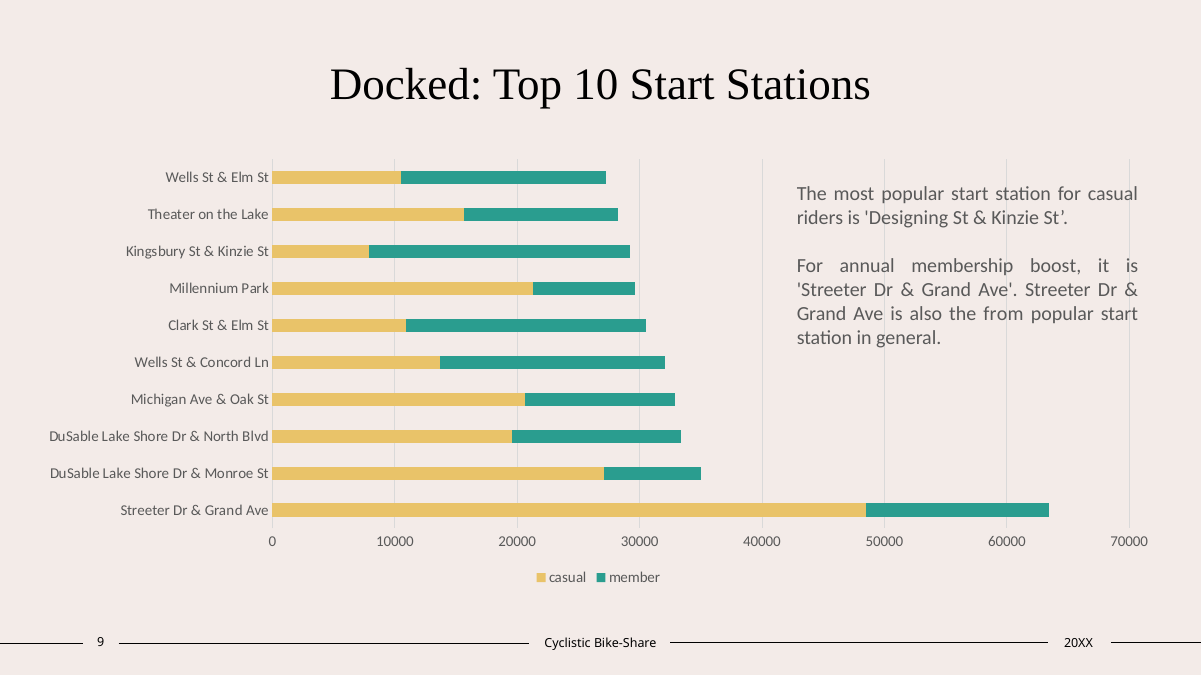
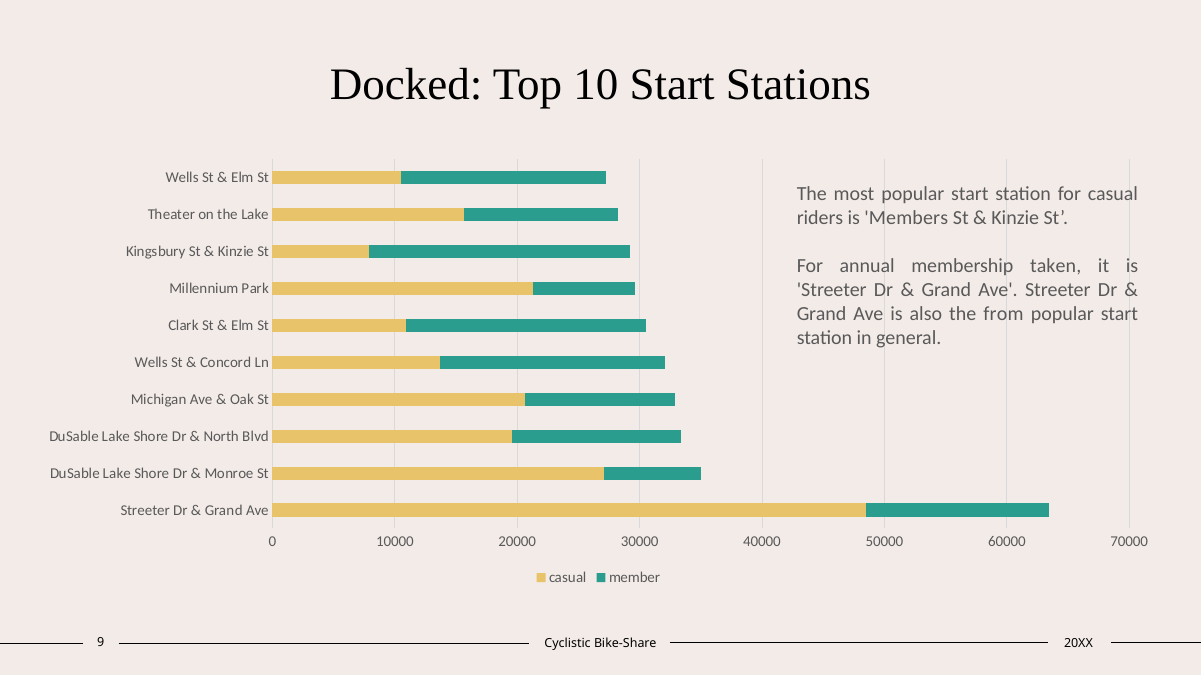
Designing: Designing -> Members (906, 218)
boost: boost -> taken (1056, 266)
